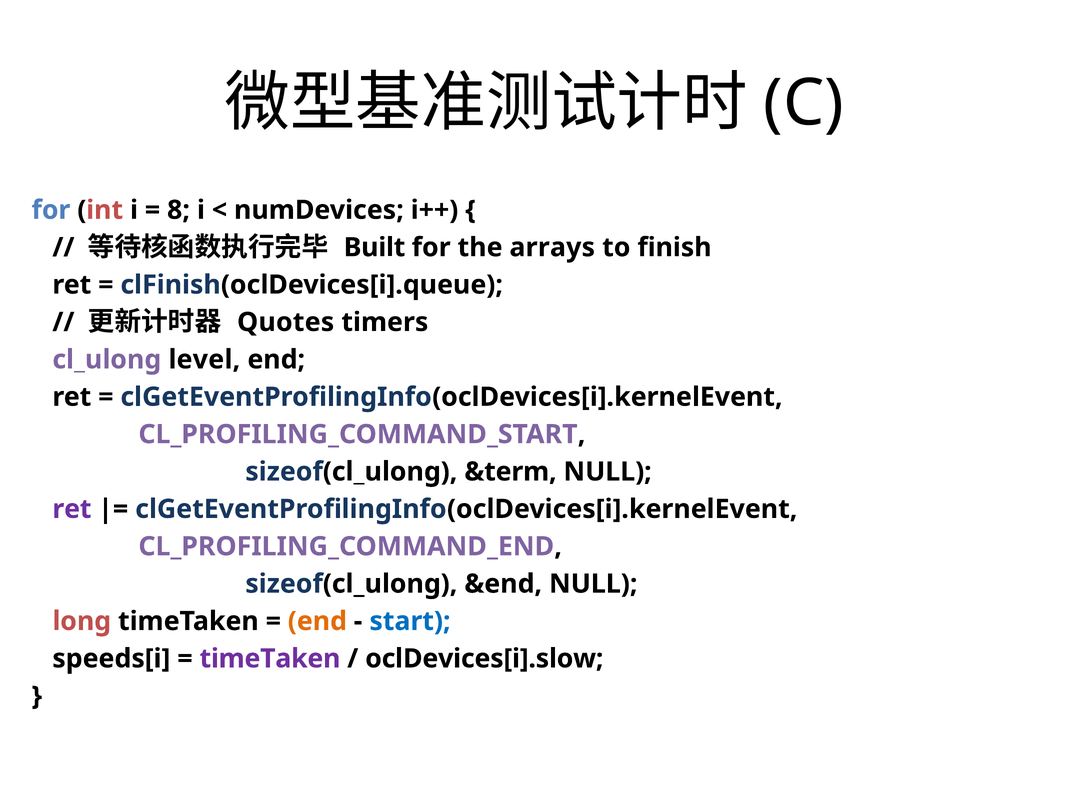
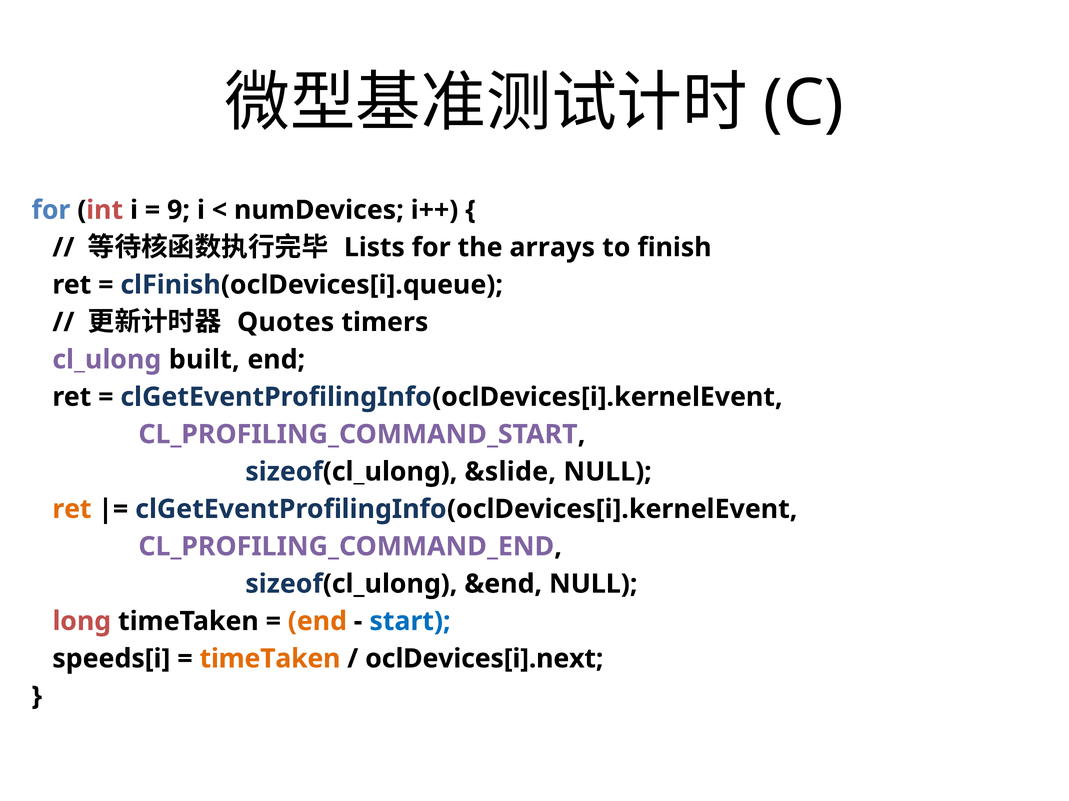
8: 8 -> 9 (179, 210)
Built: Built -> Lists (374, 248)
level: level -> built (204, 360)
&term: &term -> &slide (510, 472)
ret colour: purple -> orange (72, 510)
timeTaken colour: purple -> orange (270, 659)
oclDevices[i].slow: oclDevices[i].slow -> oclDevices[i].next (484, 659)
